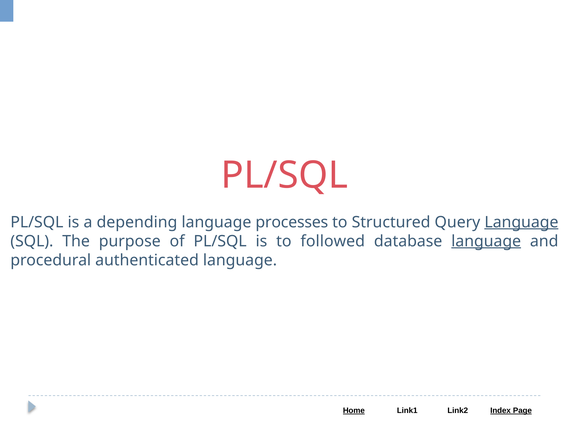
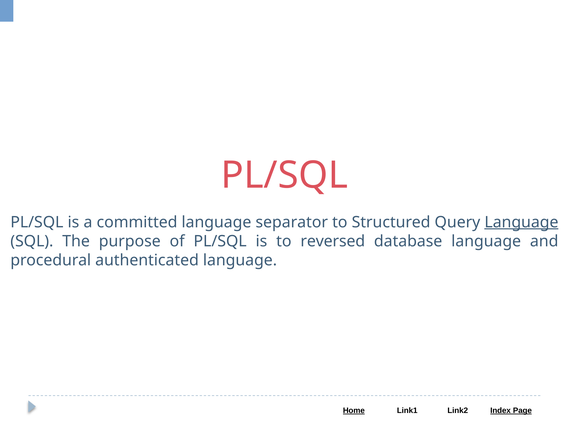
depending: depending -> committed (137, 222)
processes: processes -> separator (292, 222)
followed: followed -> reversed (333, 241)
language underline: present -> none (486, 241)
